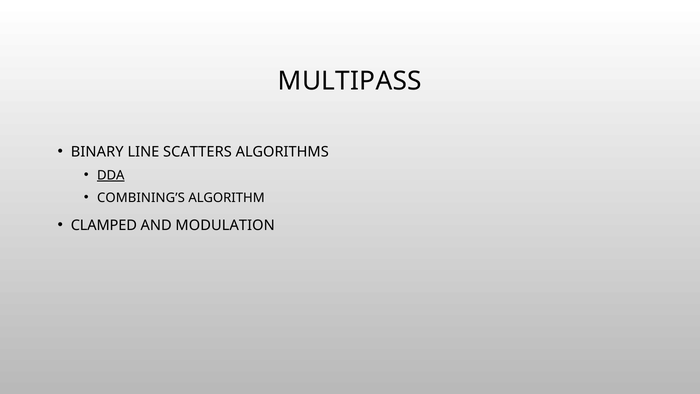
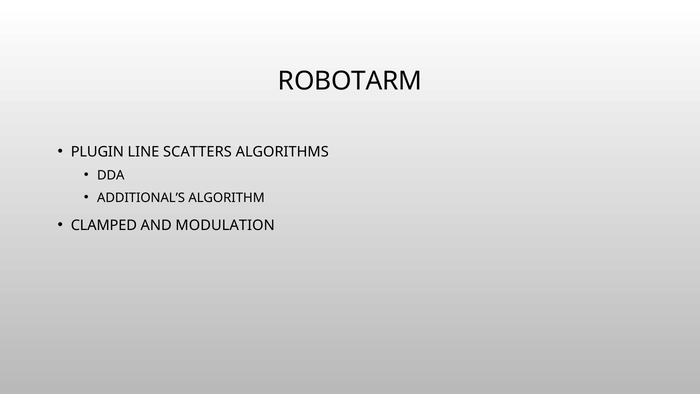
MULTIPASS: MULTIPASS -> ROBOTARM (350, 81)
BINARY: BINARY -> PLUGIN (97, 152)
DDA underline: present -> none (111, 175)
COMBINING’S: COMBINING’S -> ADDITIONAL’S (141, 198)
